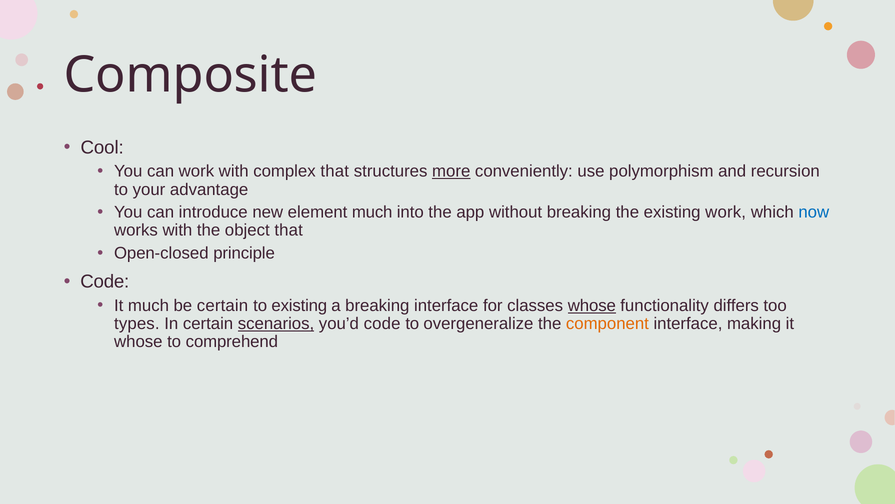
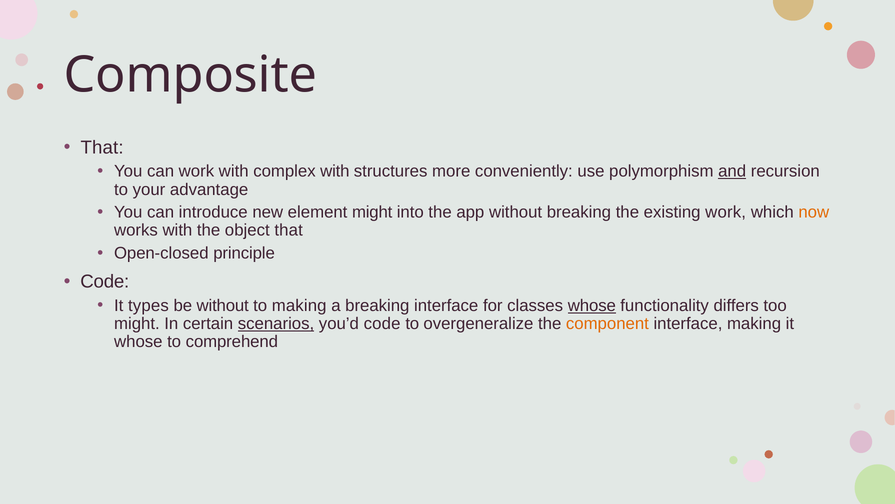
Cool: Cool -> That (102, 147)
complex that: that -> with (335, 171)
more underline: present -> none (451, 171)
and underline: none -> present (732, 171)
element much: much -> might (372, 212)
now colour: blue -> orange (814, 212)
It much: much -> types (148, 305)
be certain: certain -> without (223, 305)
to existing: existing -> making (299, 305)
types: types -> might (137, 323)
